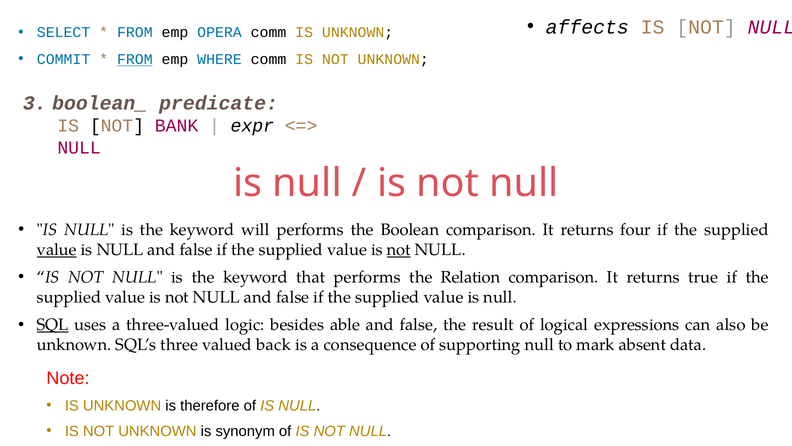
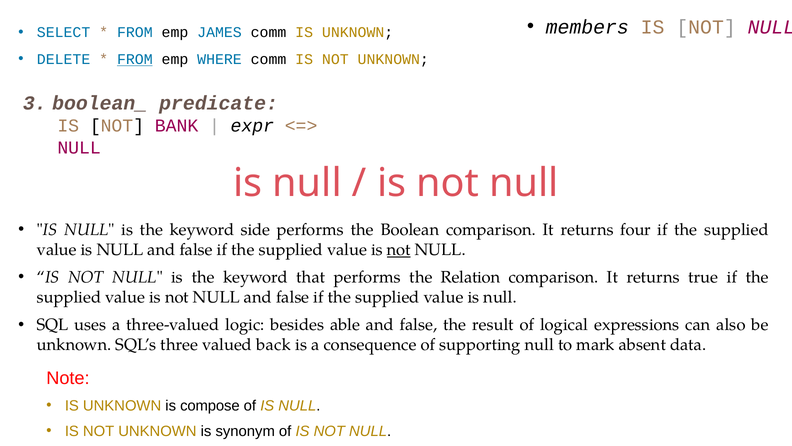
affects: affects -> members (587, 27)
OPERA: OPERA -> JAMES (220, 33)
COMMIT: COMMIT -> DELETE (64, 59)
will: will -> side (256, 230)
value underline: present -> none (57, 249)
SQL underline: present -> none (53, 325)
therefore: therefore -> compose (210, 405)
